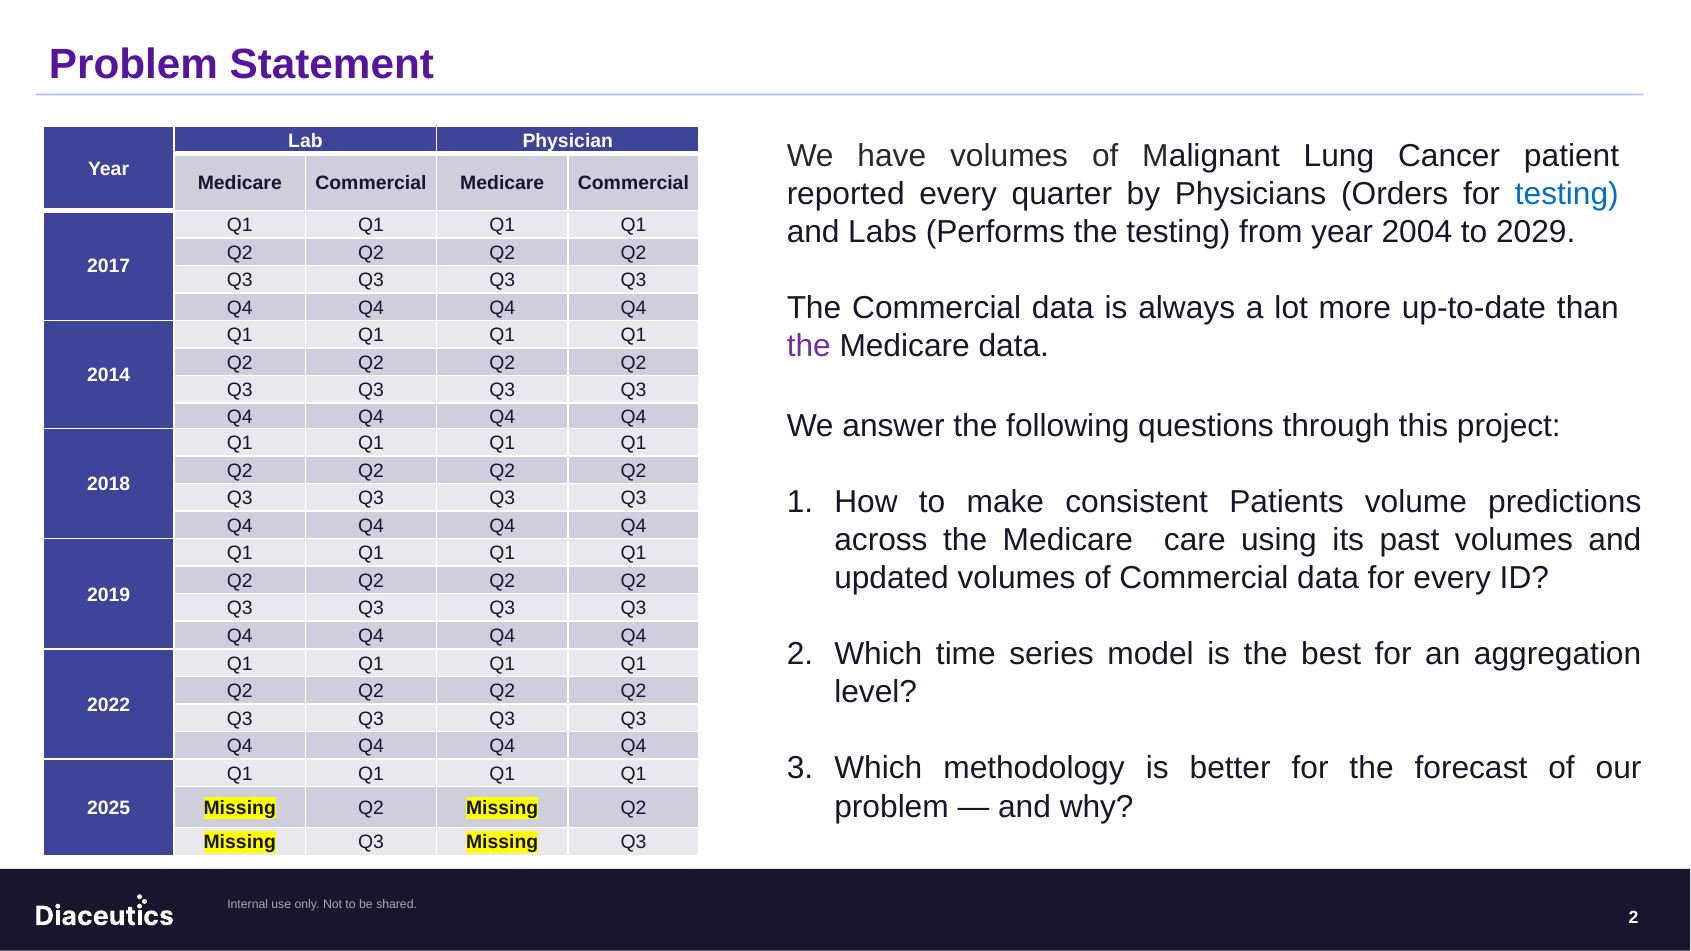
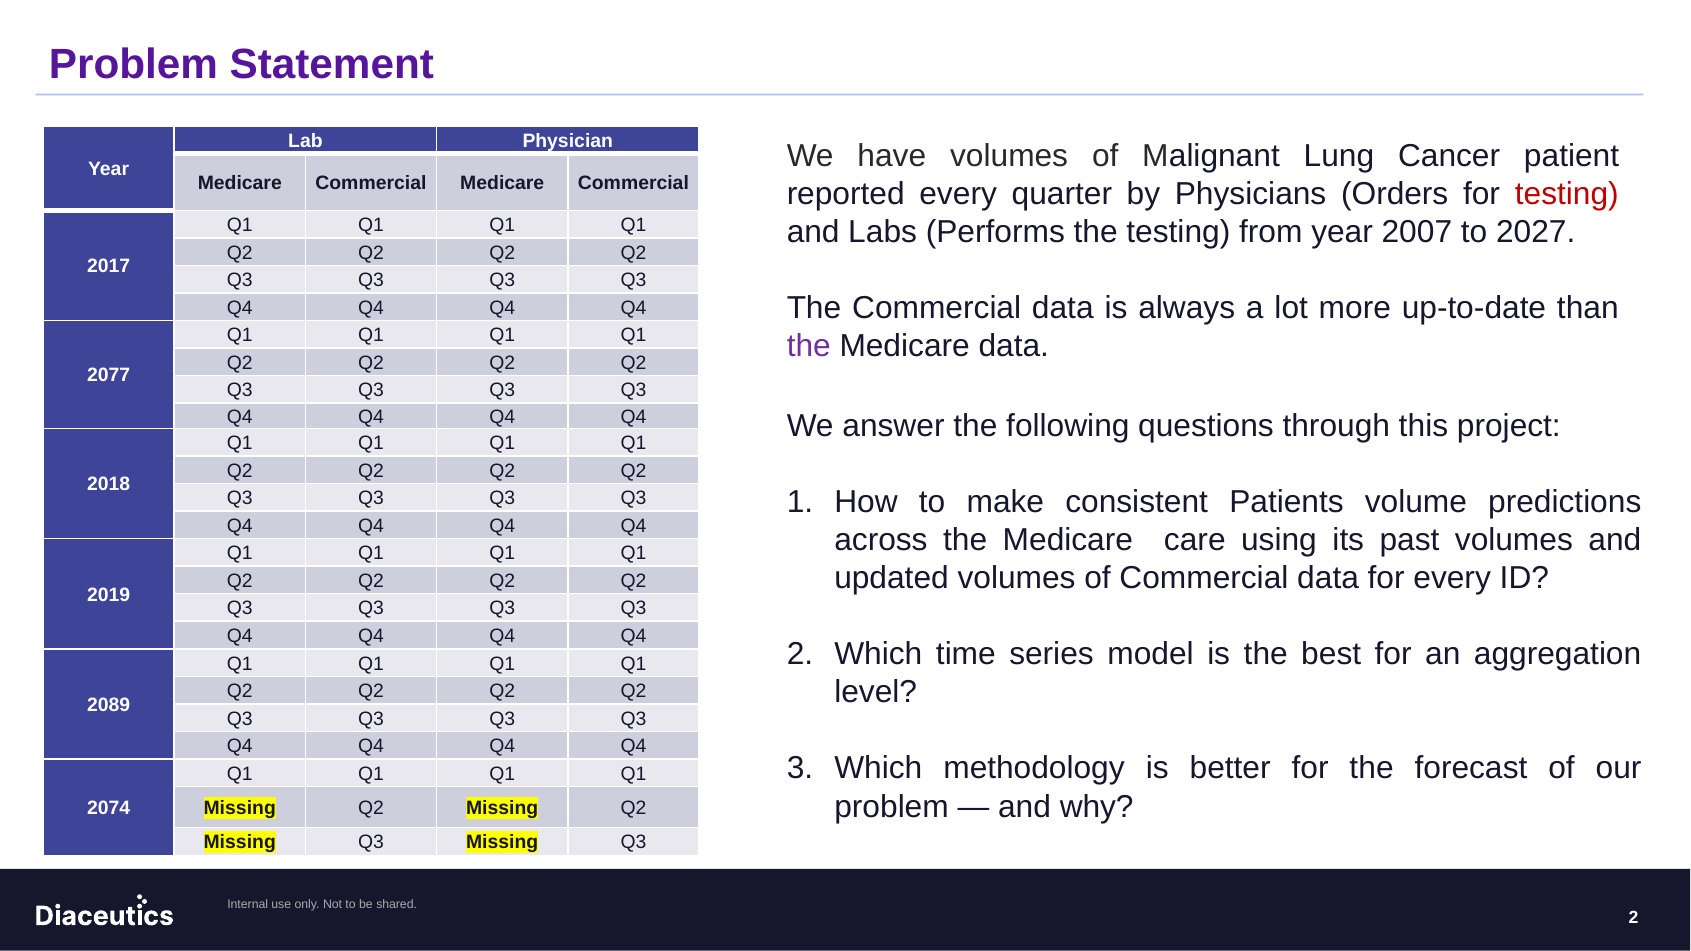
testing colour: blue -> red (1567, 194)
2004: 2004 -> 2007 (1417, 232)
2029: 2029 -> 2027 (1536, 232)
2014: 2014 -> 2077 (109, 376)
2022: 2022 -> 2089 (109, 705)
2025: 2025 -> 2074 (109, 808)
